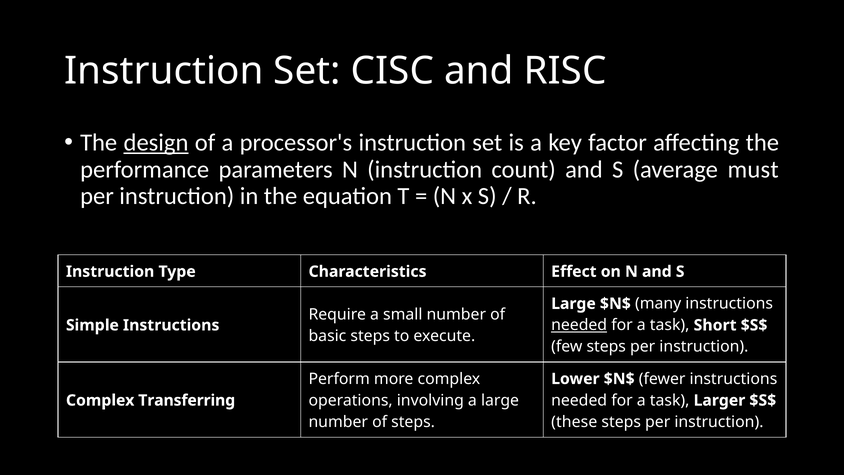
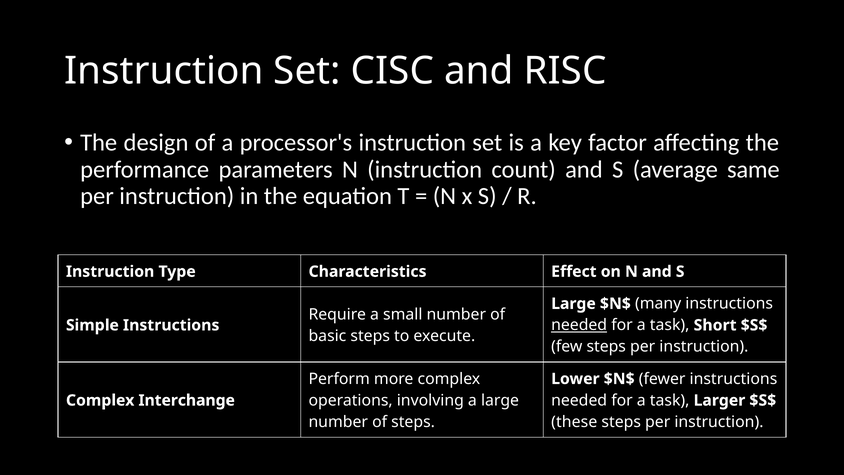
design underline: present -> none (156, 143)
must: must -> same (753, 169)
Transferring: Transferring -> Interchange (187, 400)
